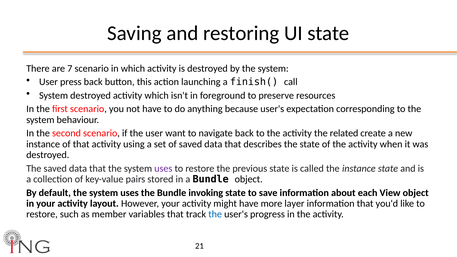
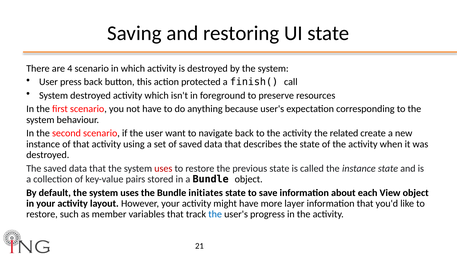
7: 7 -> 4 (70, 68)
launching: launching -> protected (201, 82)
uses colour: purple -> red (163, 168)
invoking: invoking -> initiates (206, 193)
